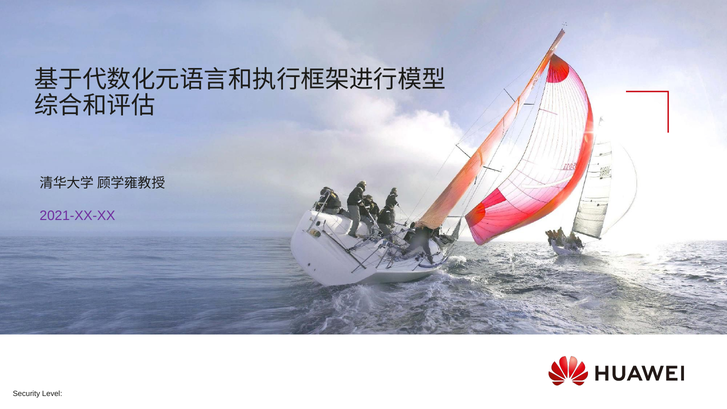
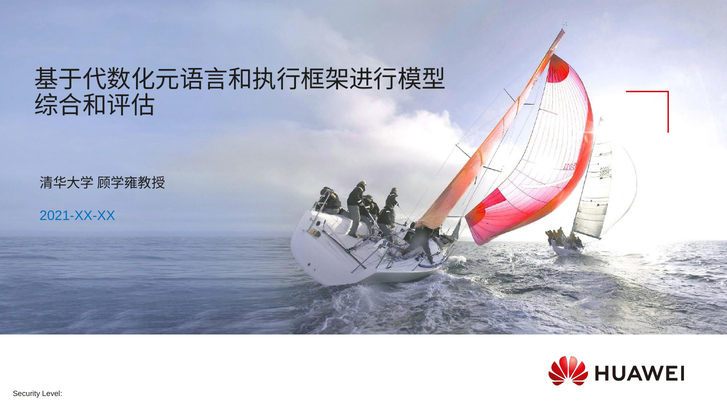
2021-XX-XX colour: purple -> blue (77, 216)
